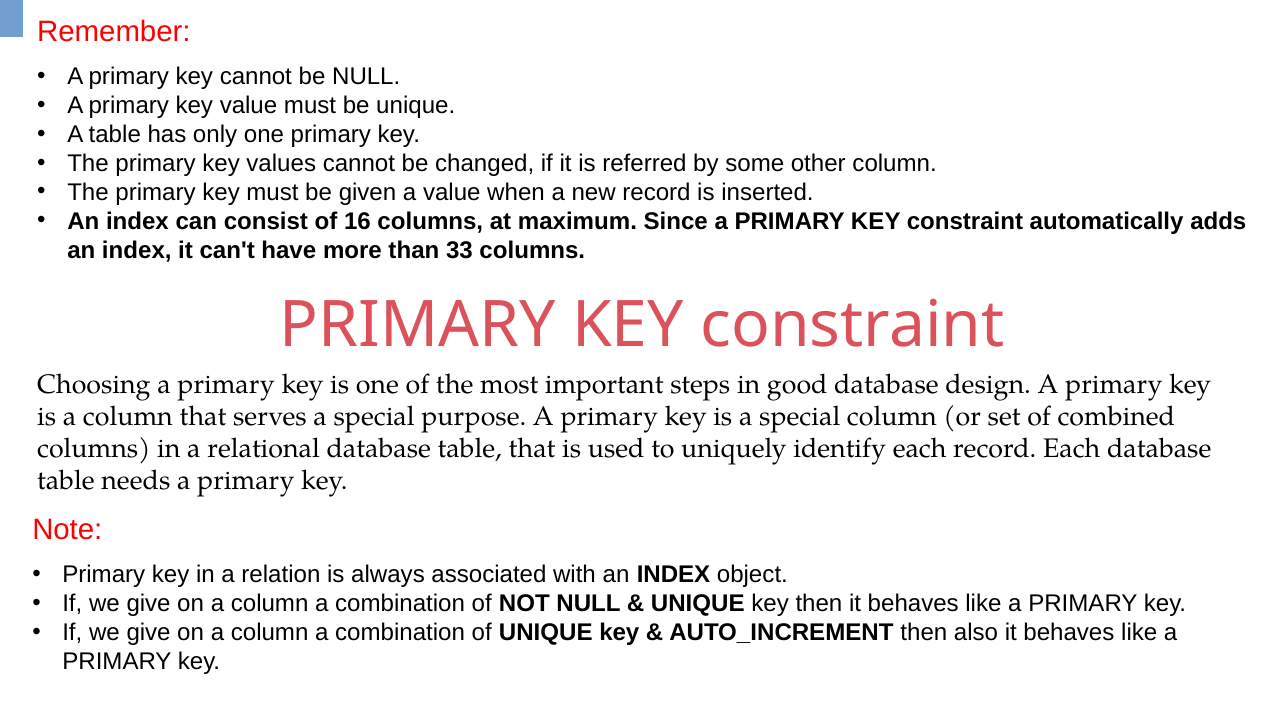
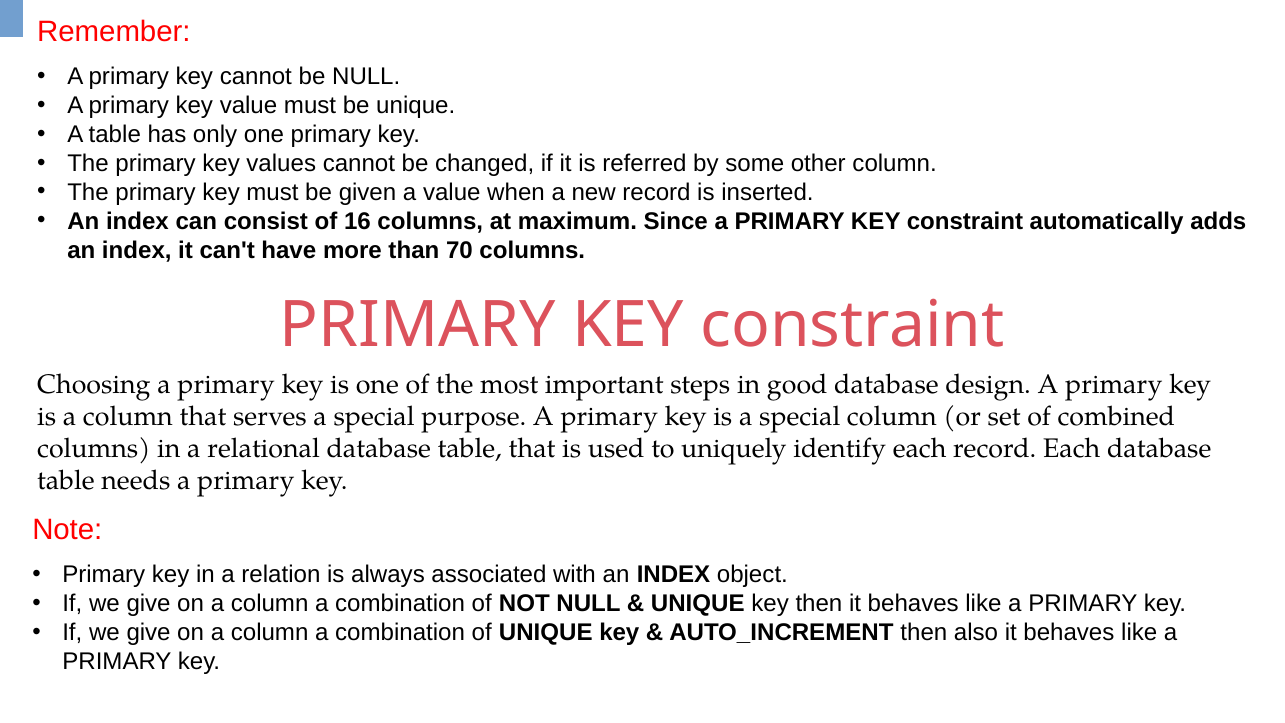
33: 33 -> 70 (459, 250)
